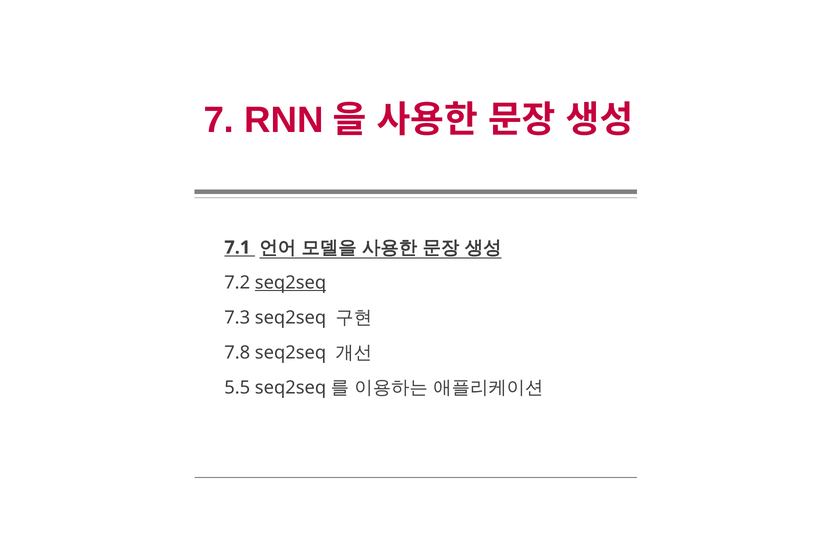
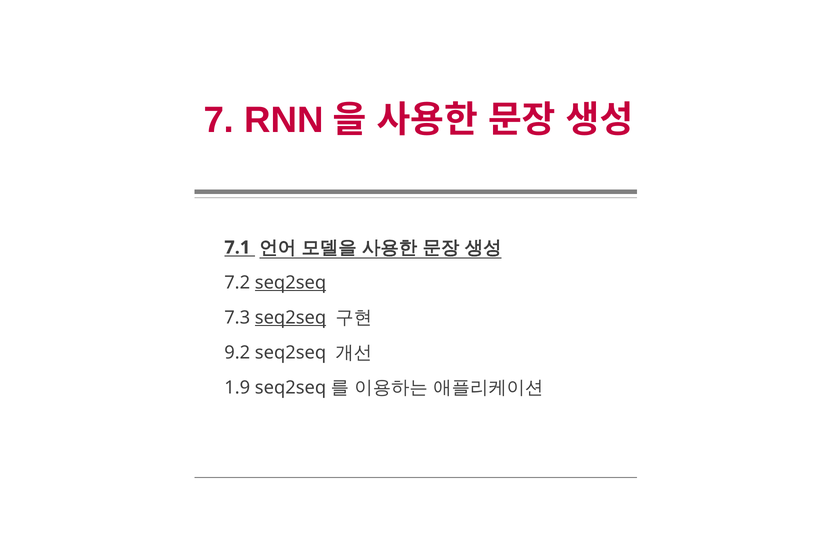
seq2seq underline: none -> present (291, 318)
7.8: 7.8 -> 9.2 (237, 353)
5.5: 5.5 -> 1.9 (237, 388)
